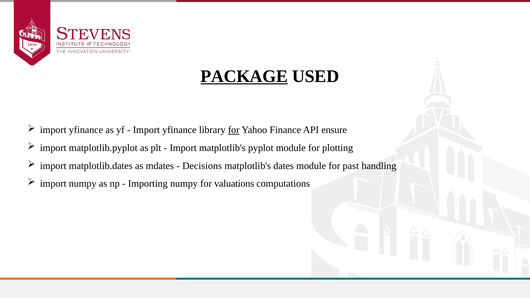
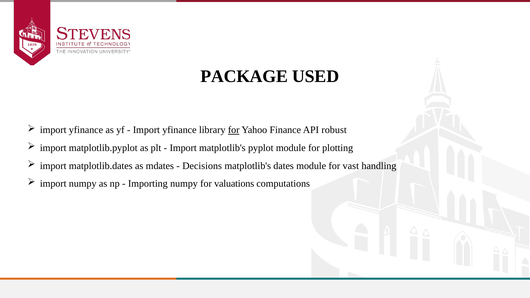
PACKAGE underline: present -> none (244, 76)
ensure: ensure -> robust (334, 130)
past: past -> vast (351, 166)
